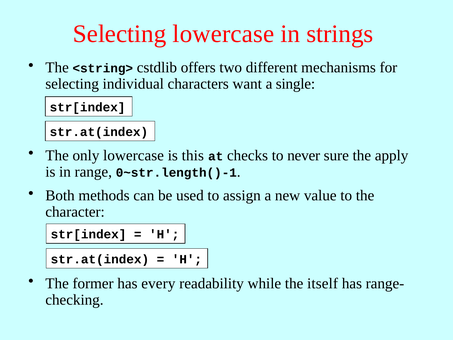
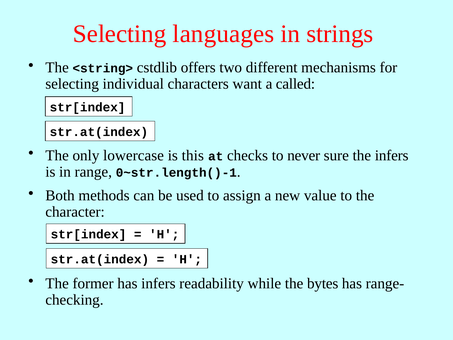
Selecting lowercase: lowercase -> languages (223, 34)
single: single -> called (295, 84)
the apply: apply -> infers (392, 155)
has every: every -> infers (158, 283)
itself: itself -> bytes (323, 283)
